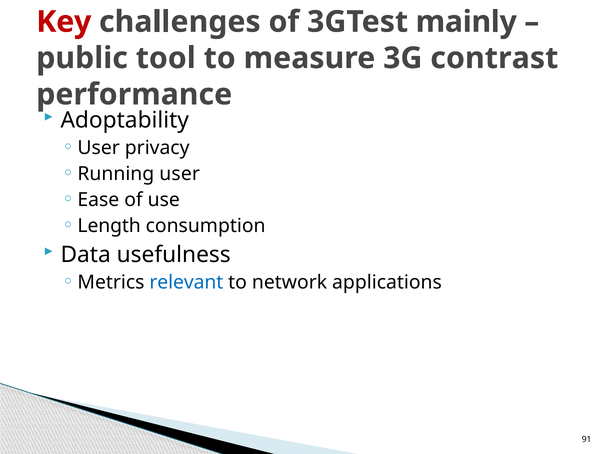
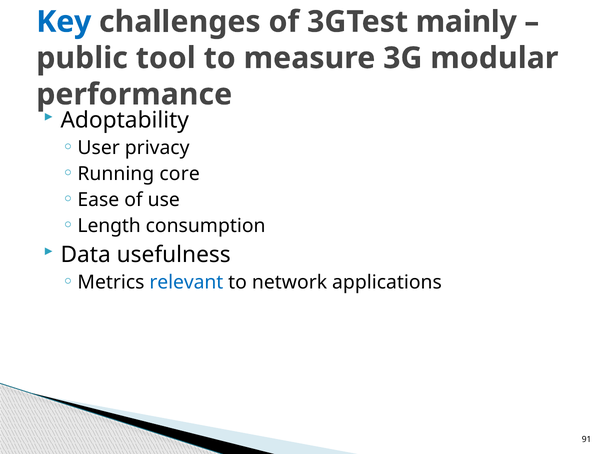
Key colour: red -> blue (64, 22)
contrast: contrast -> modular (494, 58)
Running user: user -> core (180, 174)
